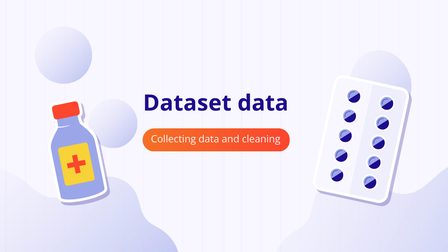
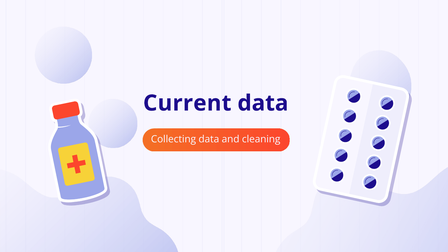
Dataset: Dataset -> Current (187, 103)
